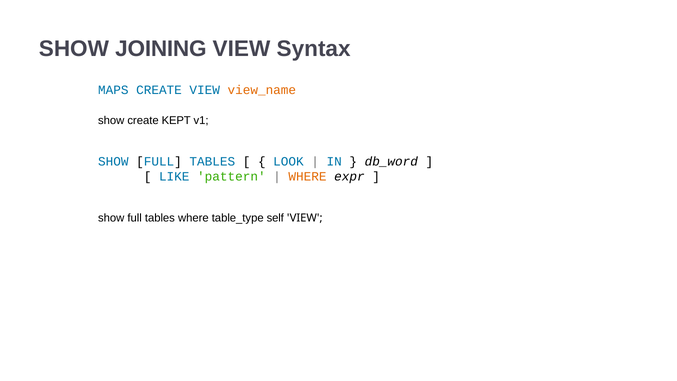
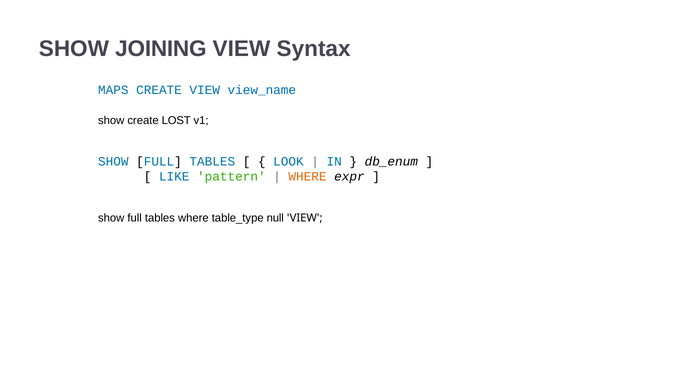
view_name colour: orange -> blue (262, 90)
KEPT: KEPT -> LOST (176, 121)
db_word: db_word -> db_enum (391, 161)
self: self -> null (275, 218)
